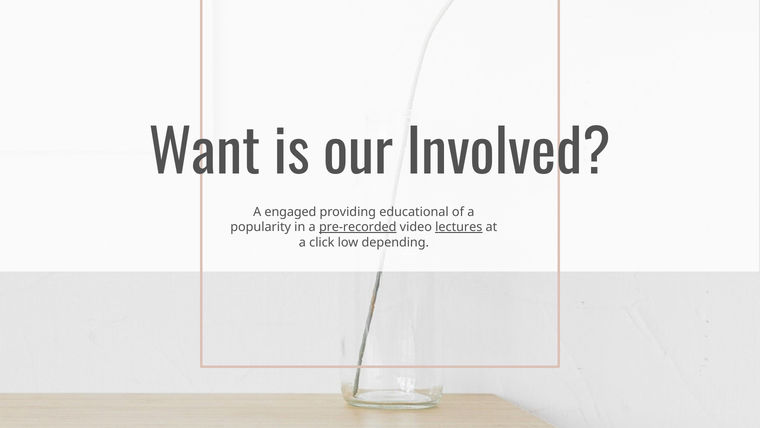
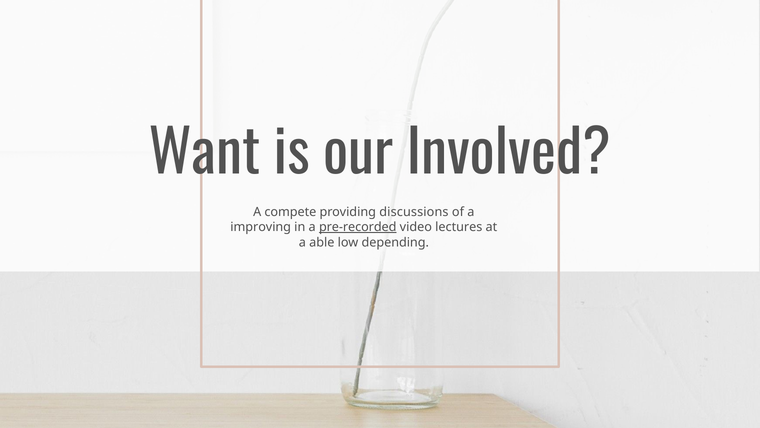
engaged: engaged -> compete (290, 212)
educational: educational -> discussions (414, 212)
popularity: popularity -> improving (261, 227)
lectures underline: present -> none (459, 227)
click: click -> able (322, 242)
